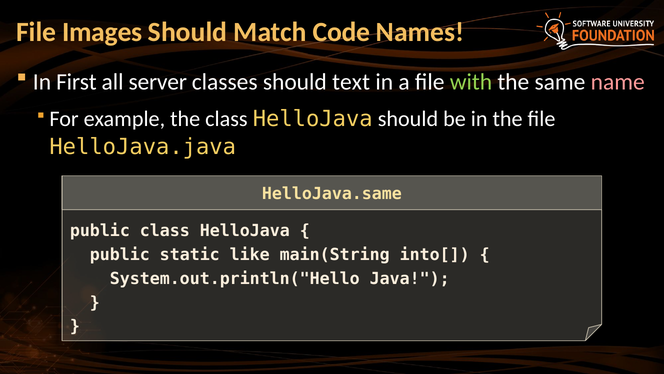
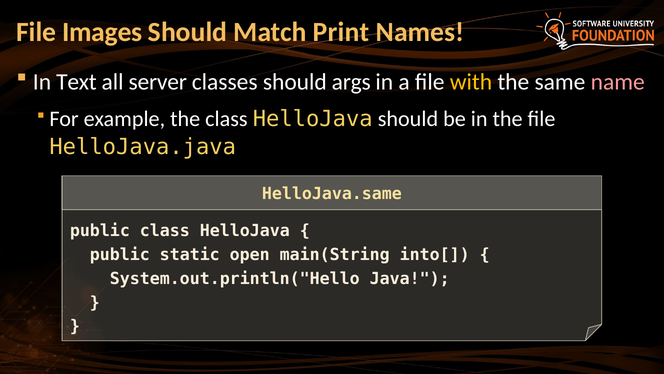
Code: Code -> Print (341, 32)
First: First -> Text (76, 82)
text: text -> args (351, 82)
with colour: light green -> yellow (471, 82)
like: like -> open (250, 254)
